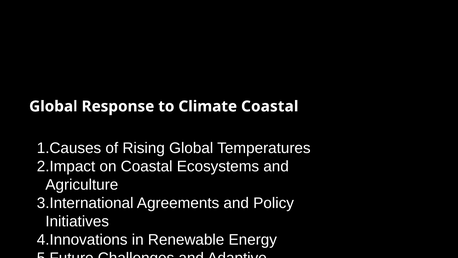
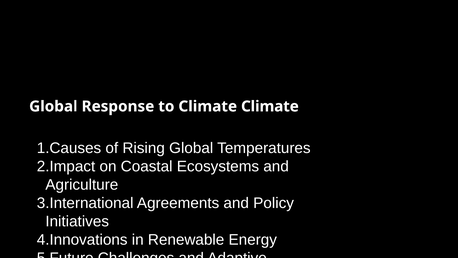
Climate Coastal: Coastal -> Climate (270, 106)
